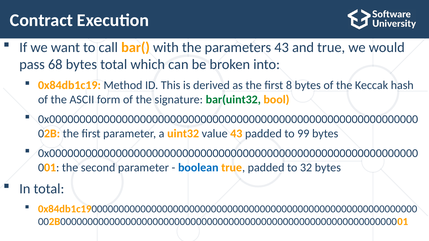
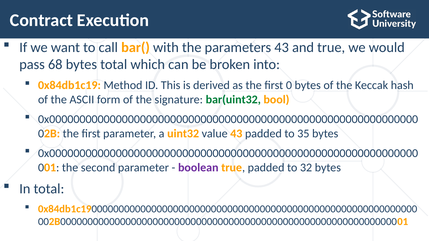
8: 8 -> 0 (289, 85)
99: 99 -> 35 (303, 134)
boolean colour: blue -> purple (198, 168)
